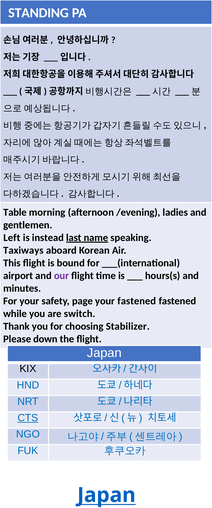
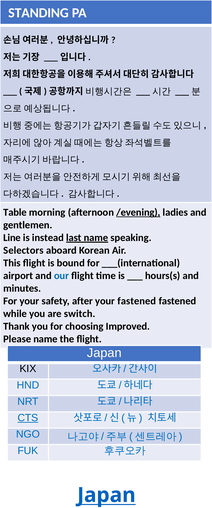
/evening underline: none -> present (138, 212)
Left: Left -> Line (12, 237)
Taxiways: Taxiways -> Selectors (23, 250)
our colour: purple -> blue (61, 275)
page: page -> after (82, 301)
Stabilizer: Stabilizer -> Improved (128, 326)
Please down: down -> name (45, 338)
